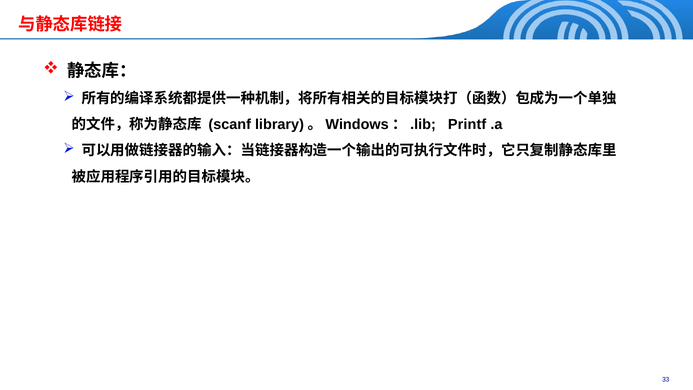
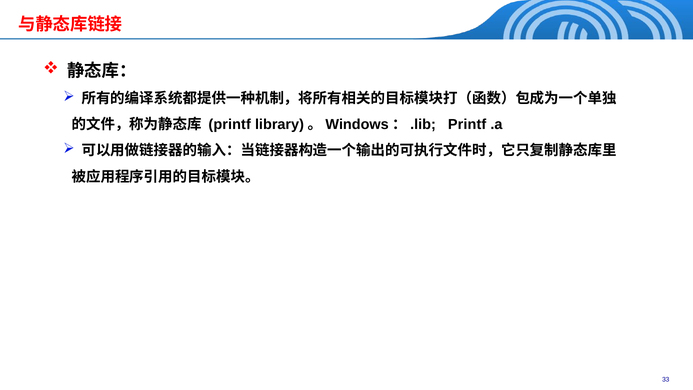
scanf: scanf -> printf (230, 125)
